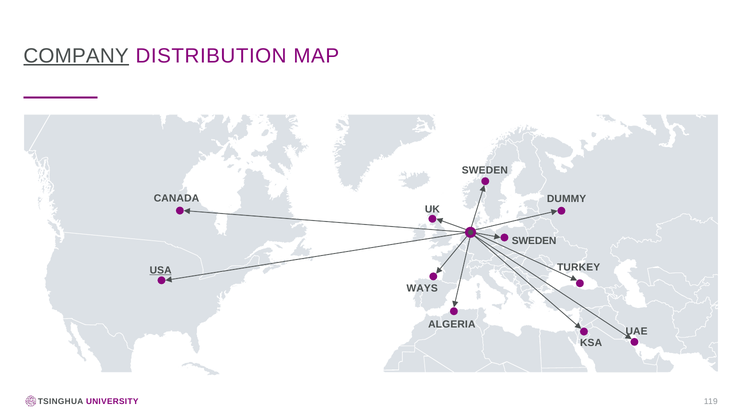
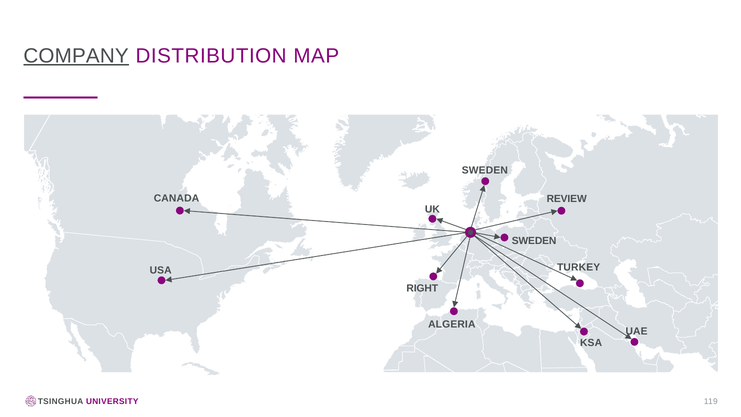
DUMMY: DUMMY -> REVIEW (567, 199)
USA underline: present -> none (161, 270)
WAYS: WAYS -> RIGHT (422, 288)
